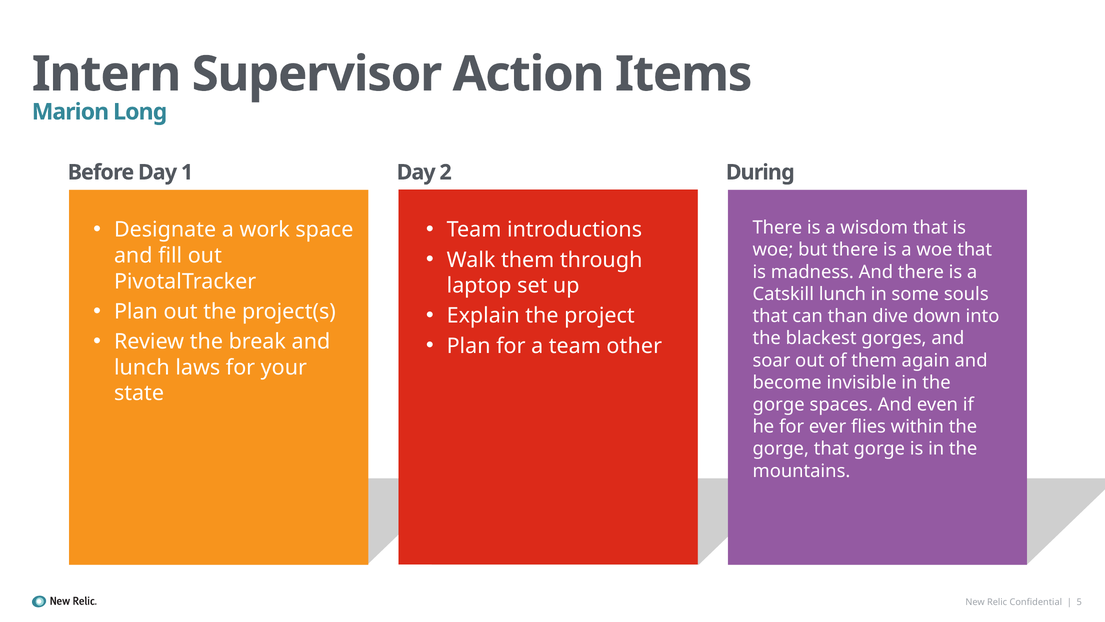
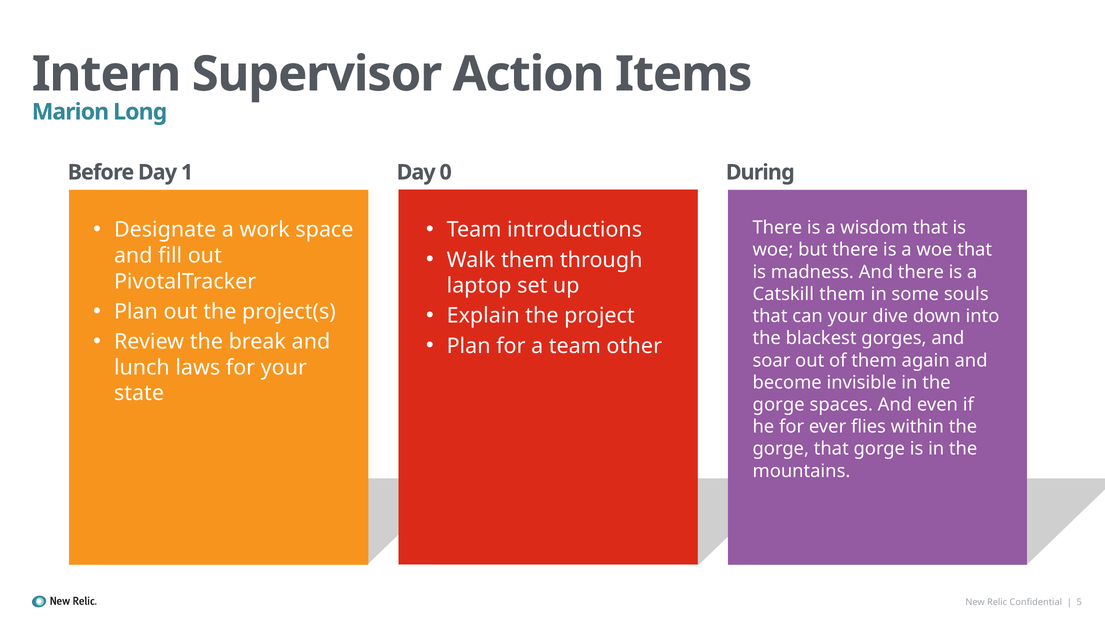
2: 2 -> 0 (446, 172)
Catskill lunch: lunch -> them (842, 294)
can than: than -> your (848, 316)
